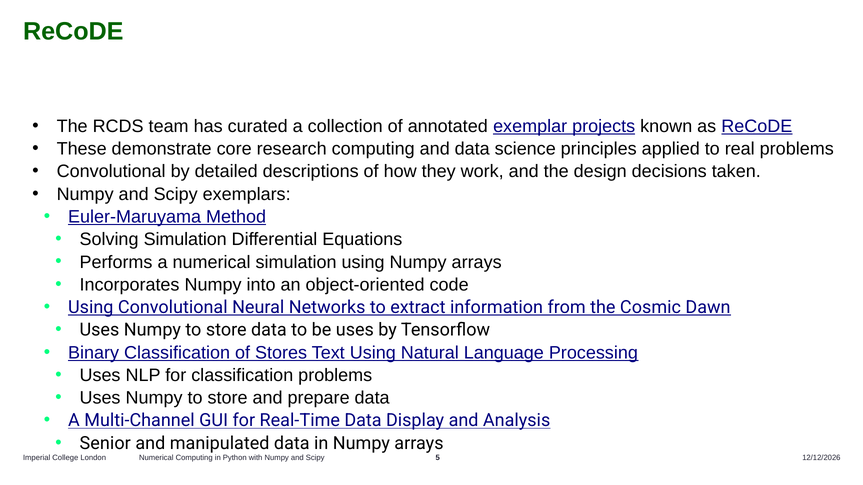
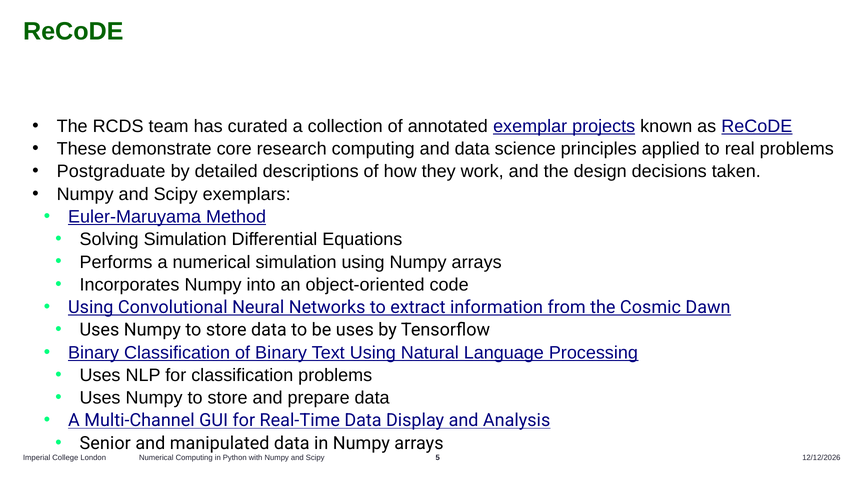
Convolutional: Convolutional -> Postgraduate (111, 172)
of Stores: Stores -> Binary (281, 353)
